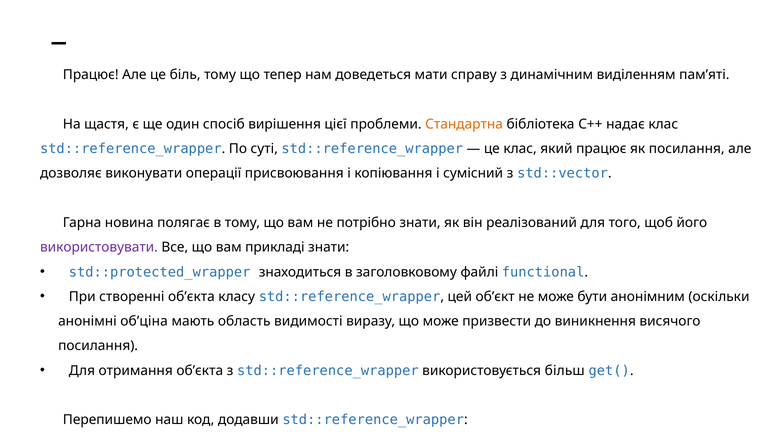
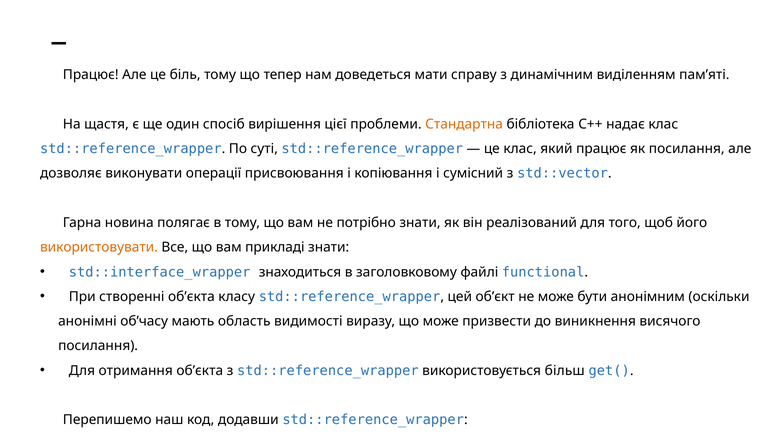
використовувати colour: purple -> orange (99, 247)
std::protected_wrapper: std::protected_wrapper -> std::interface_wrapper (160, 272)
об’ціна: об’ціна -> об’часу (144, 321)
